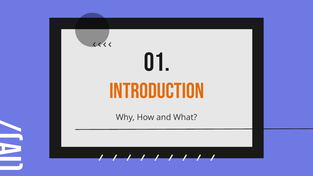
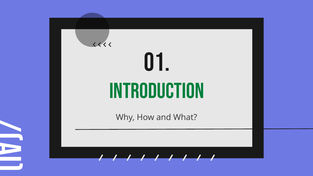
INTRODUCTION colour: orange -> green (157, 91)
